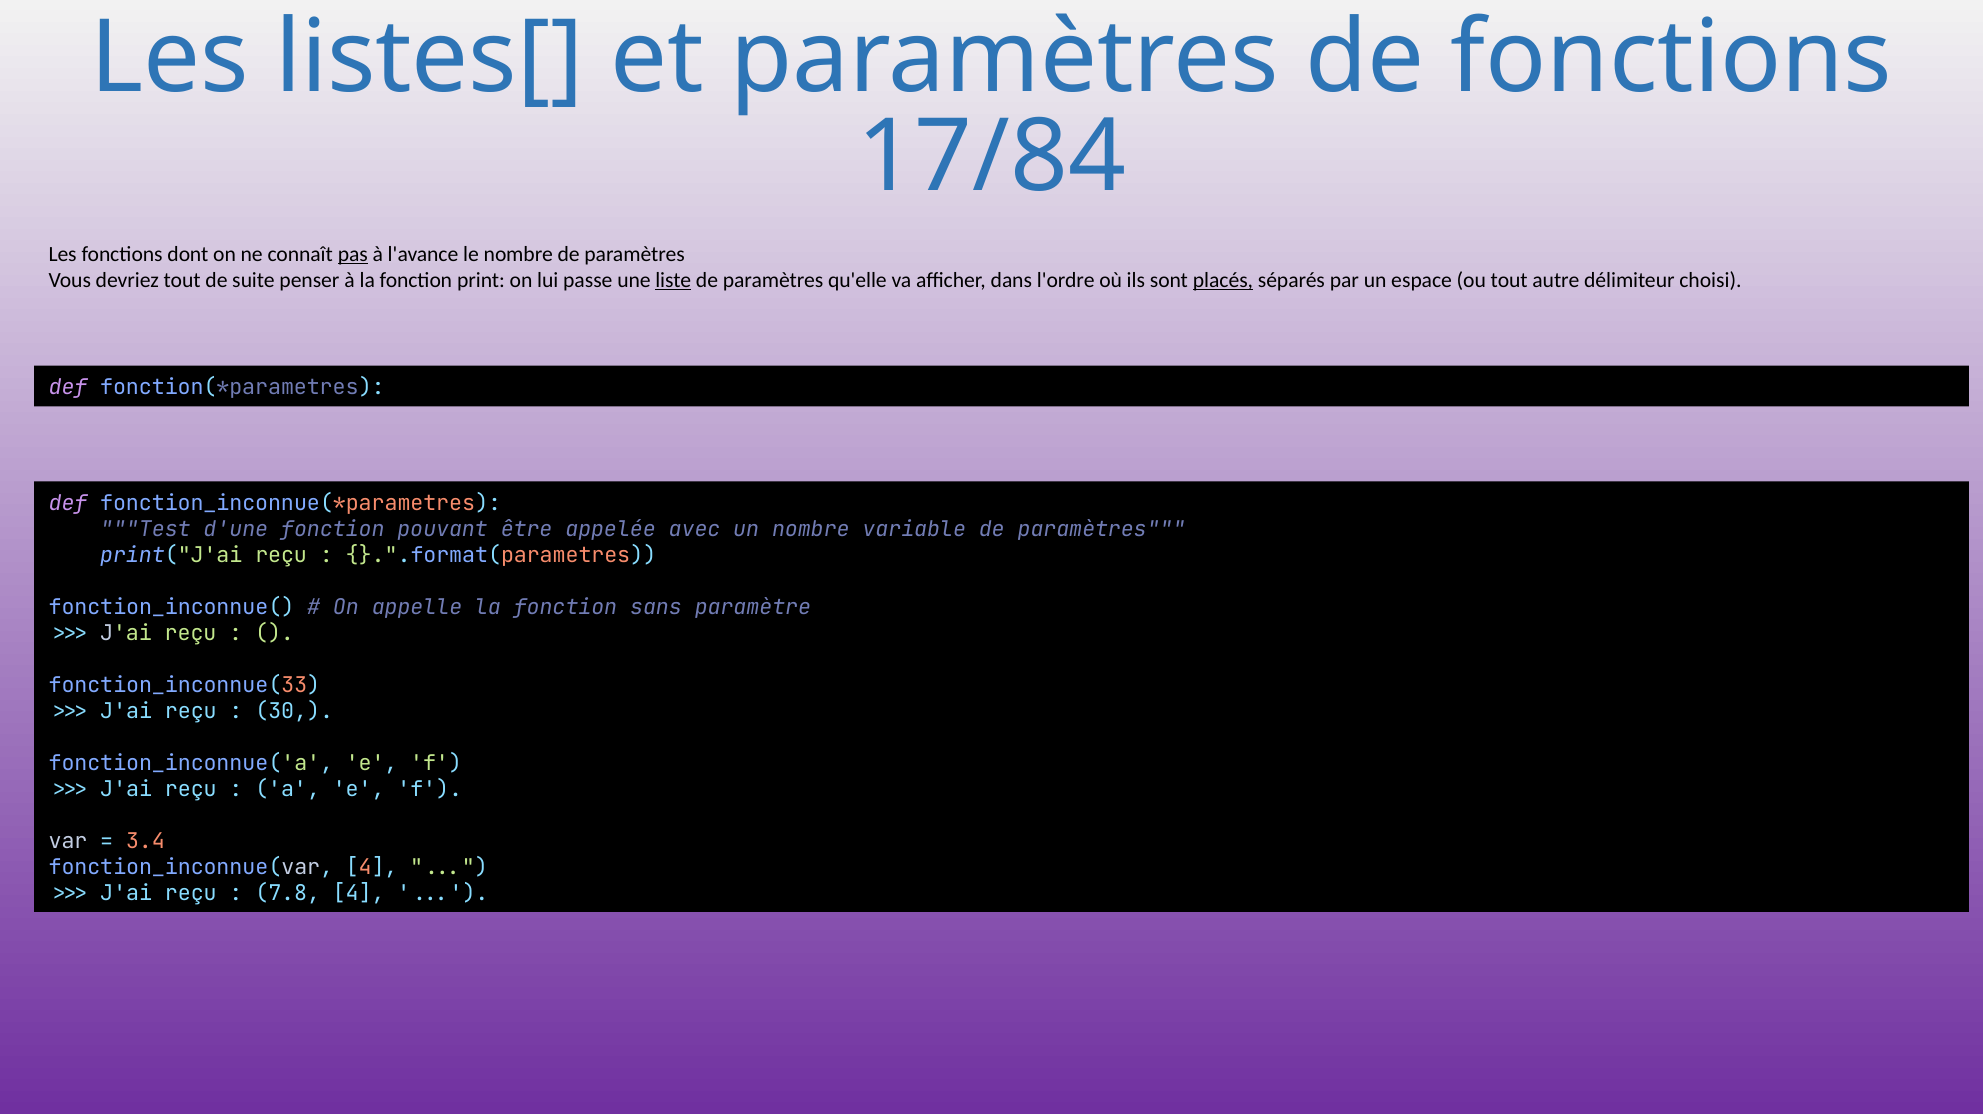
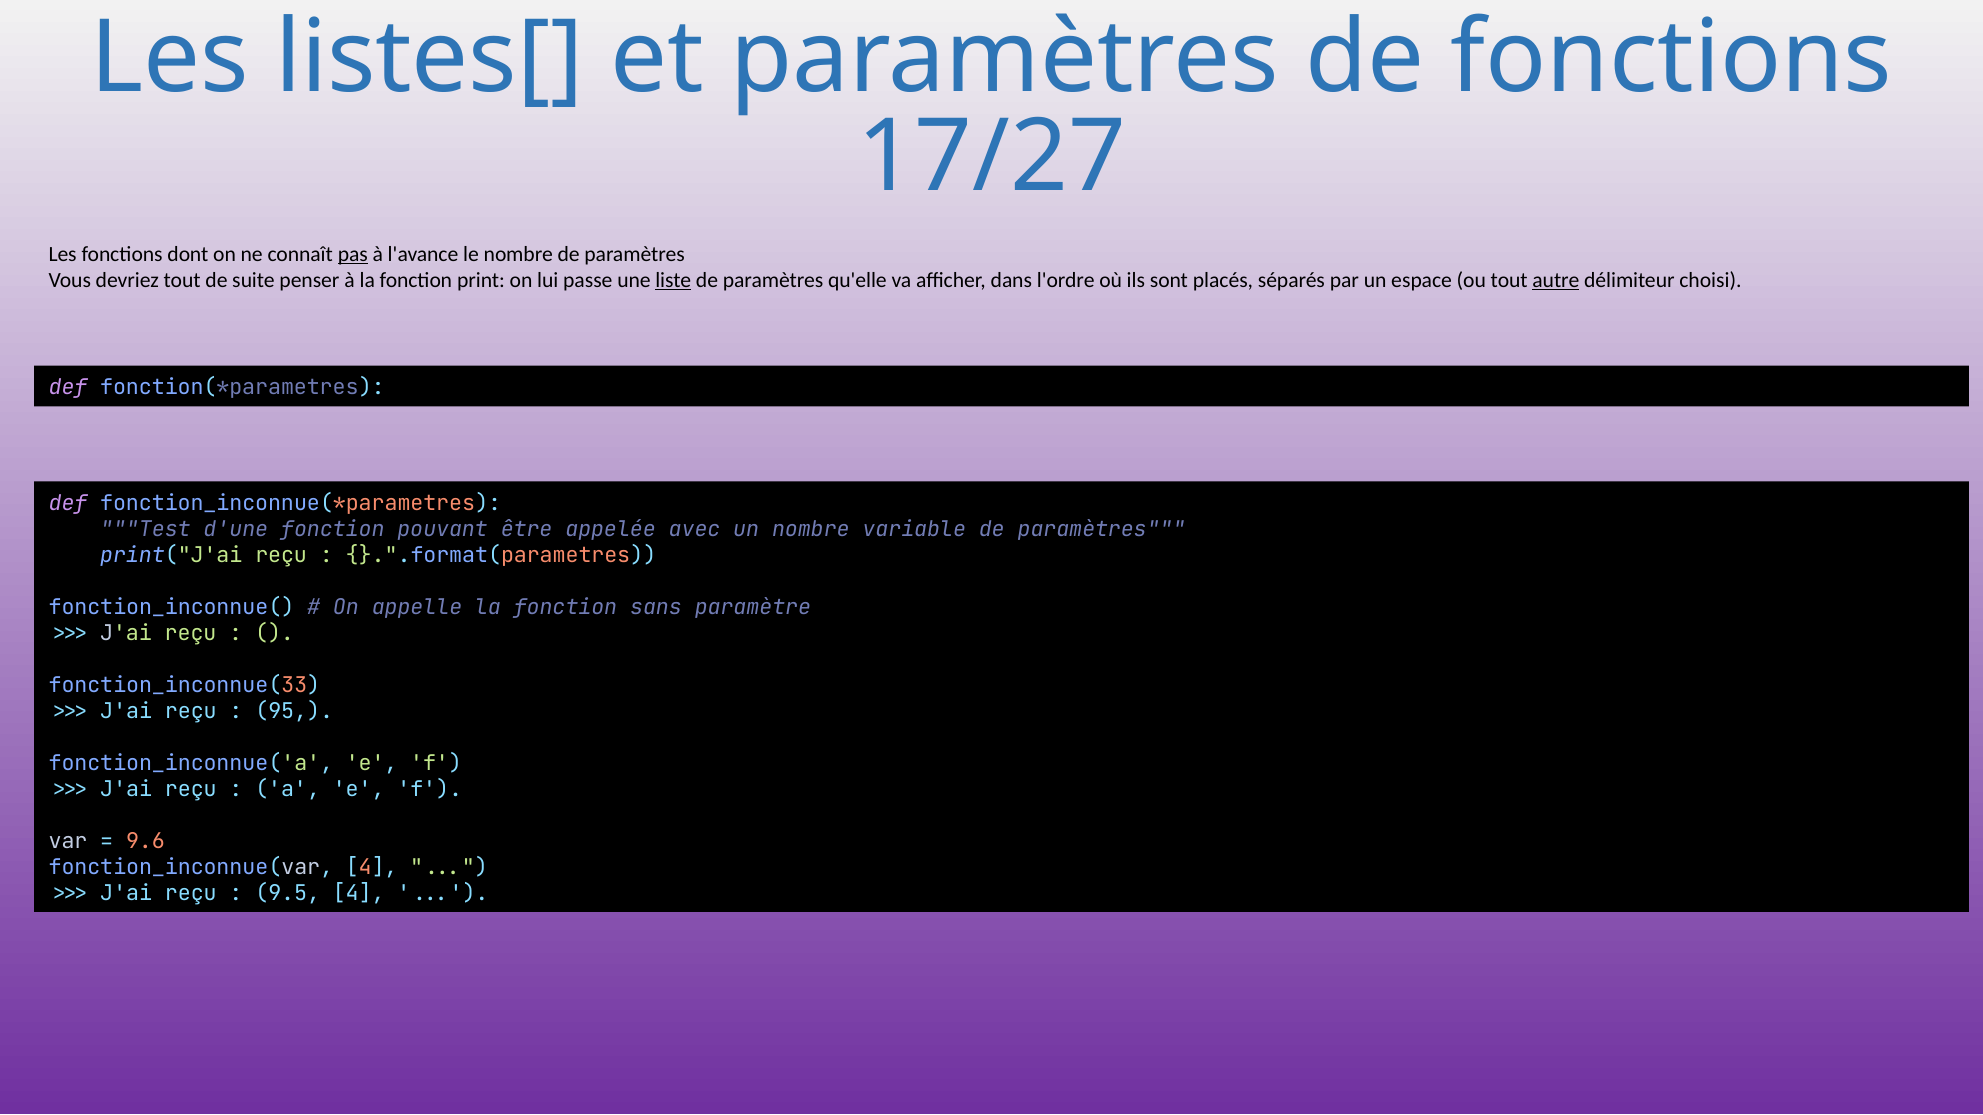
17/84: 17/84 -> 17/27 (992, 157)
placés underline: present -> none (1223, 280)
autre underline: none -> present (1556, 280)
30: 30 -> 95 (294, 711)
3.4: 3.4 -> 9.6 (145, 841)
7.8: 7.8 -> 9.5 (288, 893)
